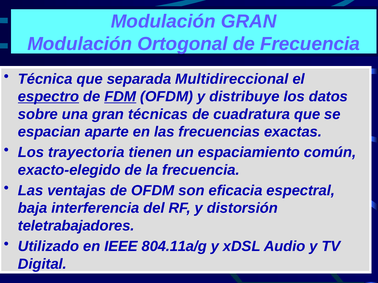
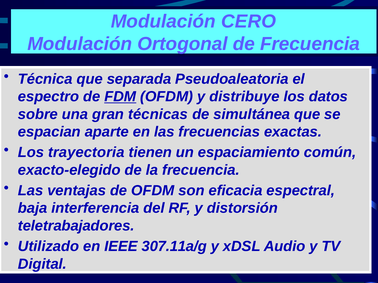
Modulación GRAN: GRAN -> CERO (249, 21)
Multidireccional: Multidireccional -> Pseudoaleatoria (232, 79)
espectro underline: present -> none (49, 97)
cuadratura: cuadratura -> simultánea (252, 114)
804.11a/g: 804.11a/g -> 307.11a/g (174, 247)
